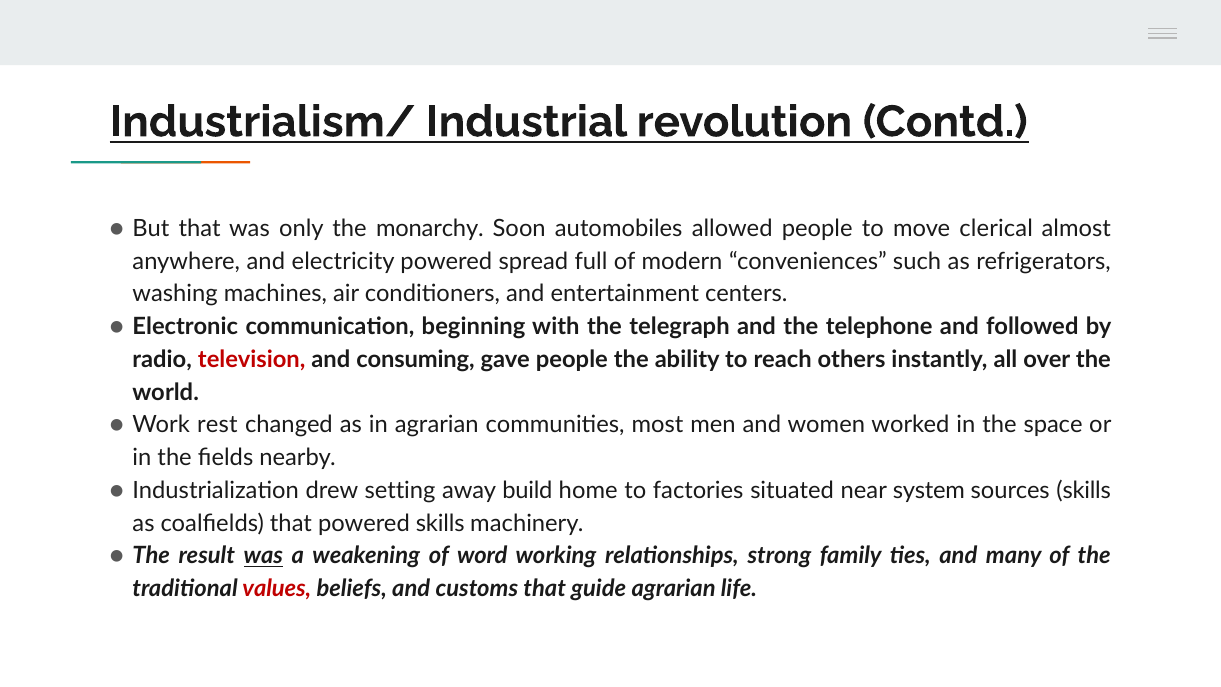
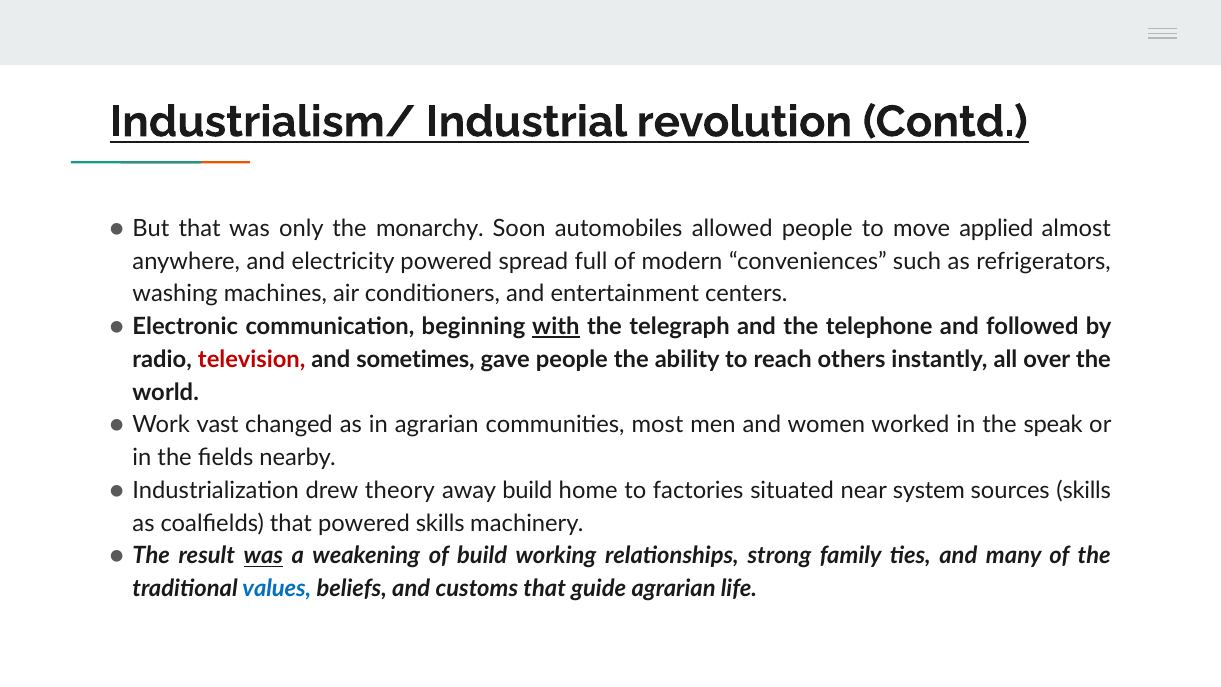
clerical: clerical -> applied (996, 229)
with underline: none -> present (556, 327)
consuming: consuming -> sometimes (416, 359)
rest: rest -> vast (218, 425)
space: space -> speak (1053, 425)
setting: setting -> theory (400, 490)
of word: word -> build (482, 556)
values colour: red -> blue (277, 589)
